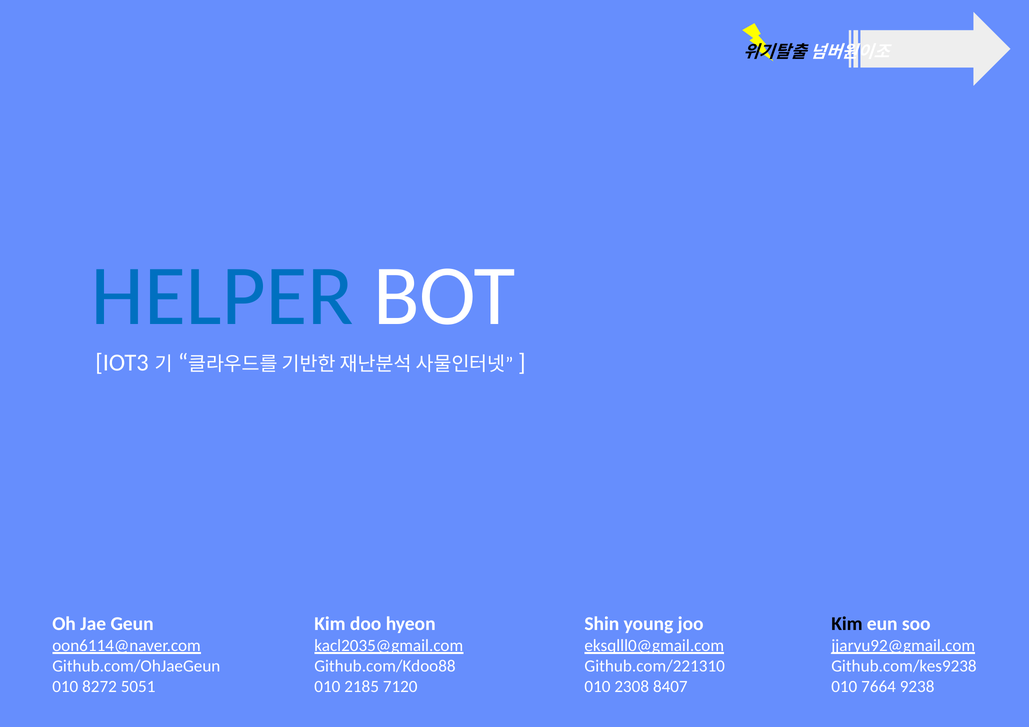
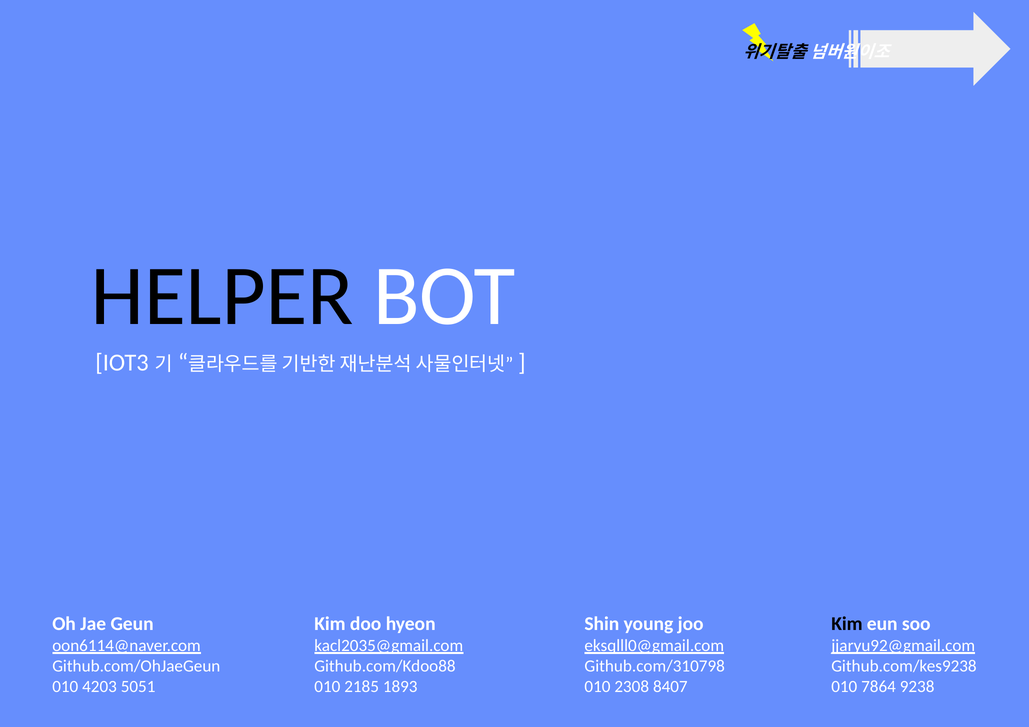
HELPER colour: blue -> black (222, 296)
Github.com/221310: Github.com/221310 -> Github.com/310798 (655, 667)
8272: 8272 -> 4203 (100, 687)
7120: 7120 -> 1893 (400, 687)
7664: 7664 -> 7864 (879, 687)
